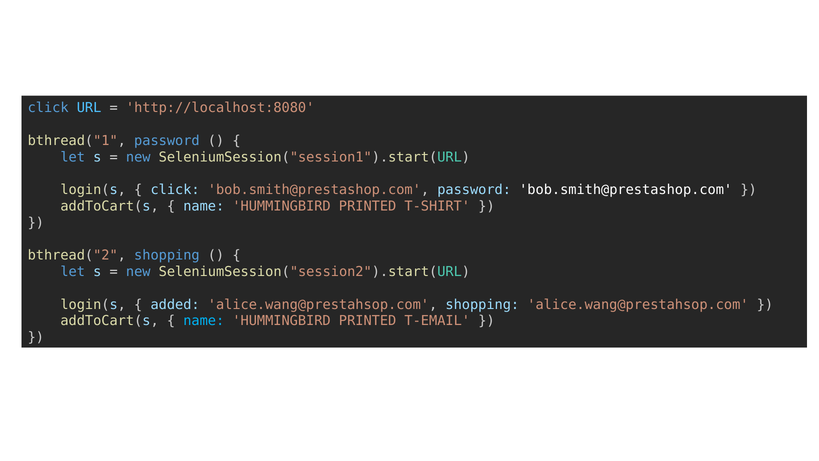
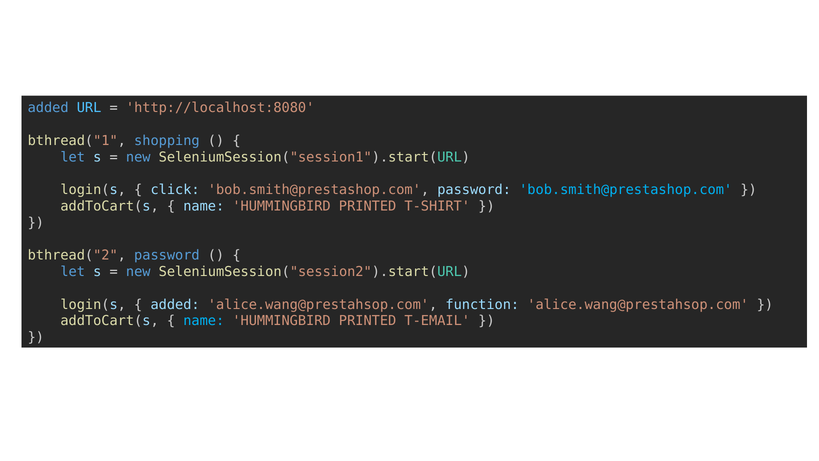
click: click -> added (48, 108)
bthread("1 password: password -> shopping (167, 141)
bob.smith@prestashop.com colour: white -> light blue (626, 190)
bthread("2 shopping: shopping -> password (167, 255)
alice.wang@prestahsop.com shopping: shopping -> function (482, 304)
